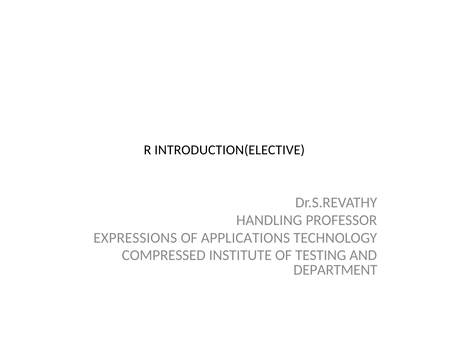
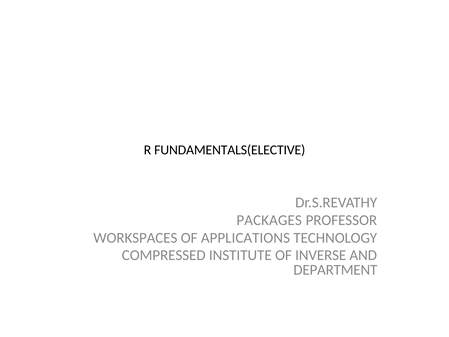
INTRODUCTION(ELECTIVE: INTRODUCTION(ELECTIVE -> FUNDAMENTALS(ELECTIVE (230, 150)
HANDLING: HANDLING -> PACKAGES (269, 220)
EXPRESSIONS: EXPRESSIONS -> WORKSPACES (135, 238)
TESTING: TESTING -> INVERSE (321, 255)
